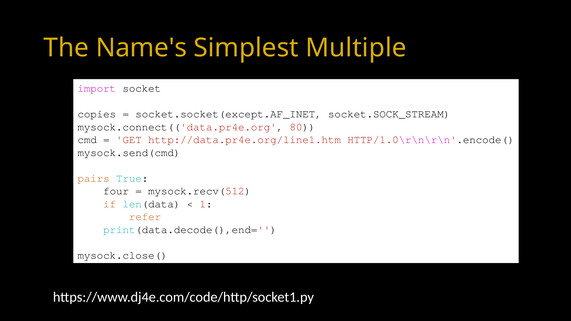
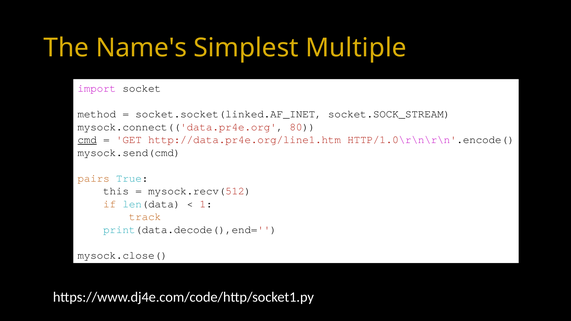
copies: copies -> method (97, 114)
socket.socket(except.AF_INET: socket.socket(except.AF_INET -> socket.socket(linked.AF_INET (228, 114)
cmd underline: none -> present (87, 140)
four: four -> this (116, 191)
refer: refer -> track (145, 217)
